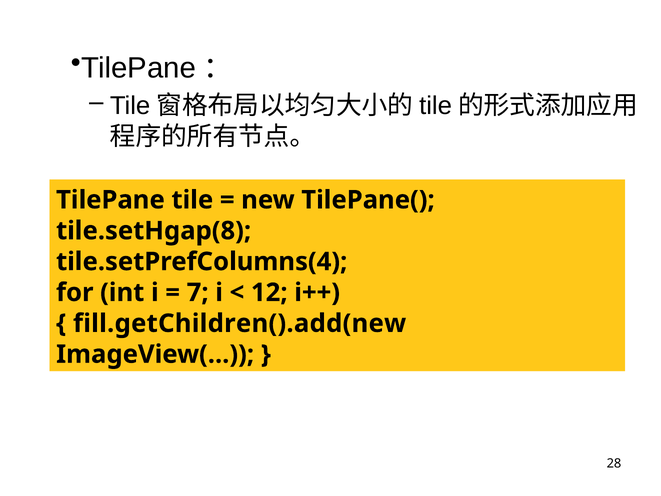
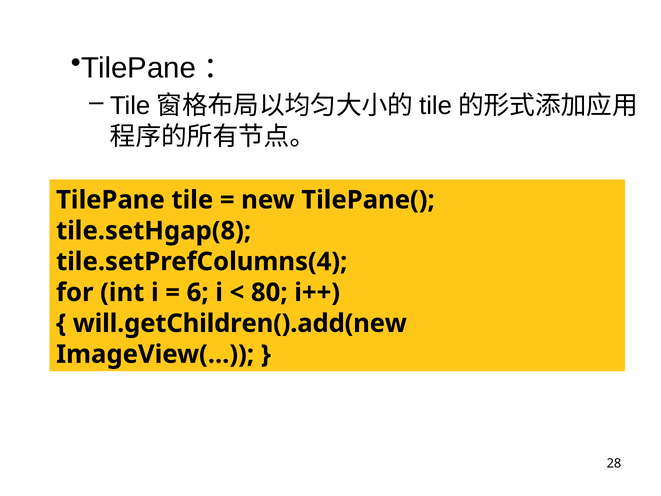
7: 7 -> 6 (198, 292)
12: 12 -> 80 (269, 292)
fill.getChildren().add(new: fill.getChildren().add(new -> will.getChildren().add(new (240, 323)
